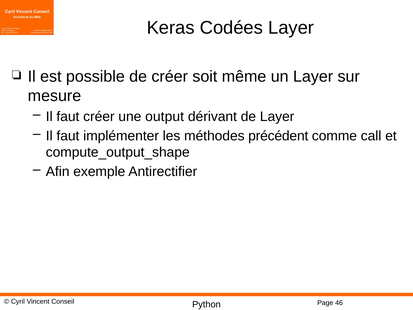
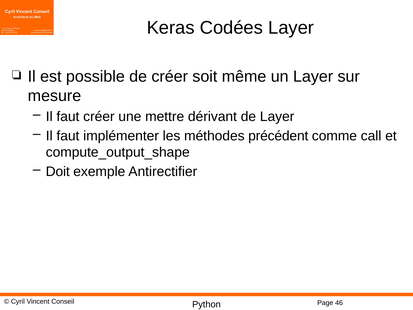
output: output -> mettre (165, 116)
Afin: Afin -> Doit (58, 171)
